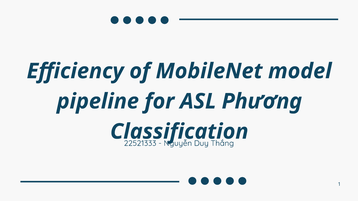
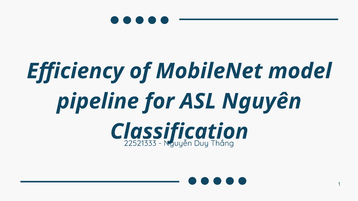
Phương: Phương -> Nguyên (262, 102)
